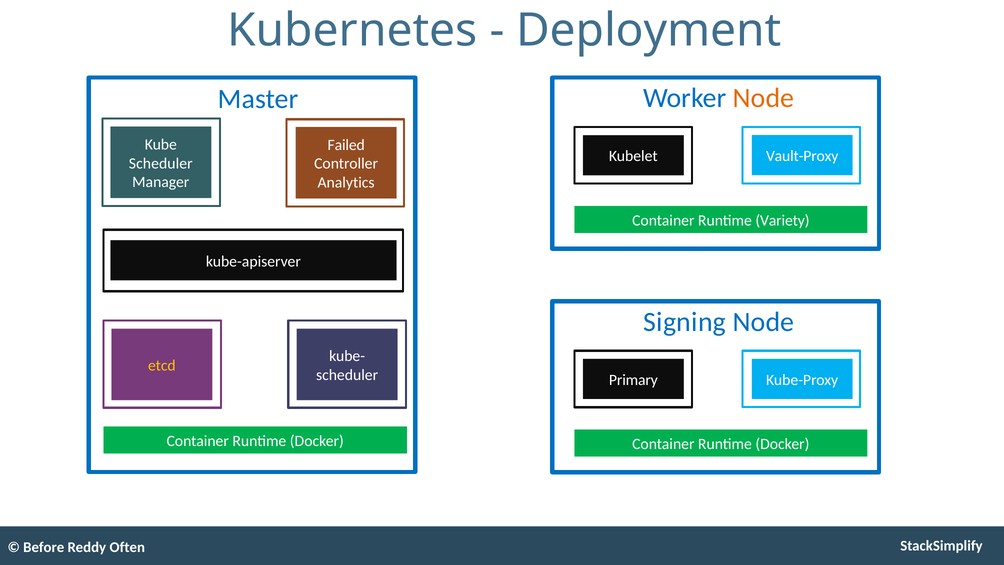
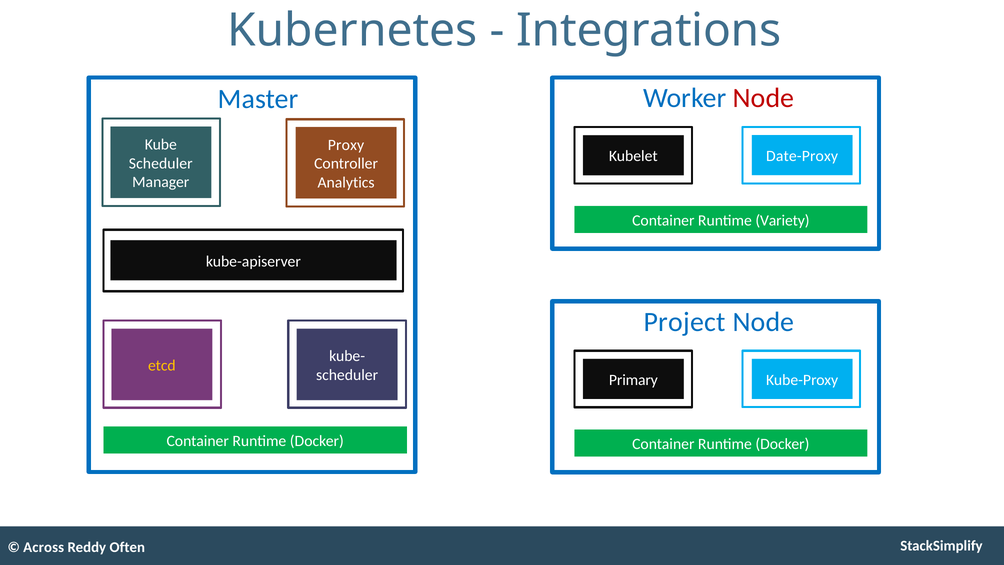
Deployment: Deployment -> Integrations (649, 31)
Node colour: orange -> red (763, 98)
Failed: Failed -> Proxy (346, 145)
Vault-Proxy: Vault-Proxy -> Date-Proxy (802, 156)
Signing: Signing -> Project (685, 322)
Before: Before -> Across (44, 547)
